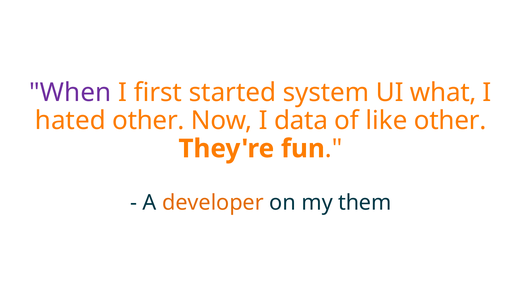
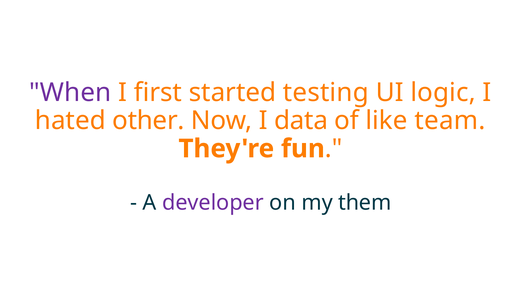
system: system -> testing (326, 92)
what: what -> logic (443, 92)
like other: other -> team (450, 121)
developer colour: orange -> purple (213, 203)
